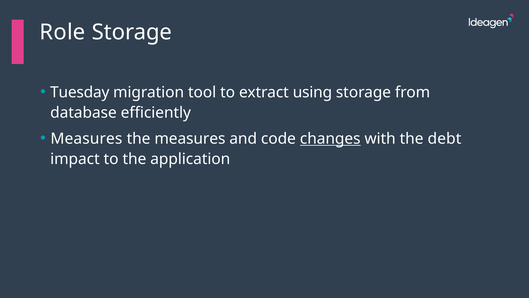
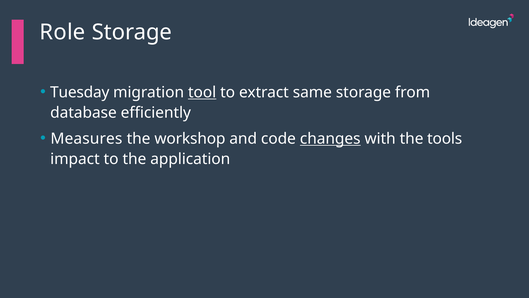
tool underline: none -> present (202, 92)
using: using -> same (312, 92)
the measures: measures -> workshop (190, 138)
debt: debt -> tools (445, 138)
